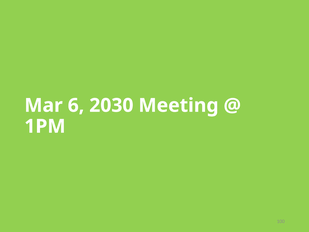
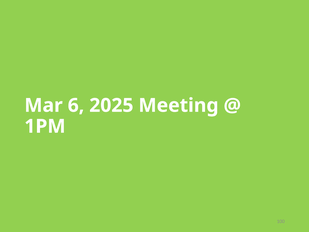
2030: 2030 -> 2025 (111, 105)
